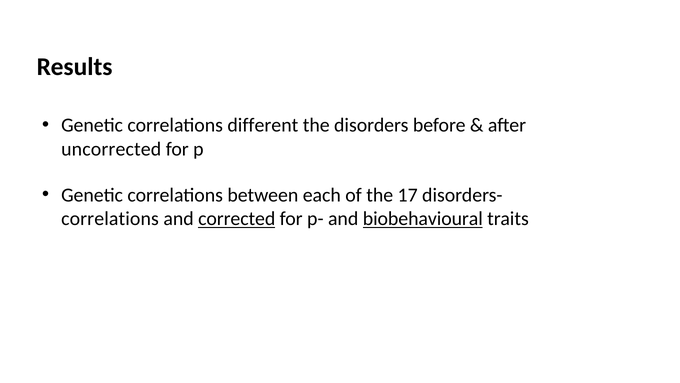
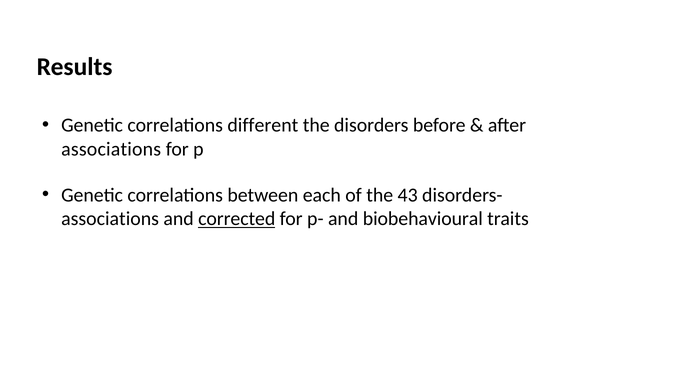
uncorrected: uncorrected -> associations (111, 149)
17: 17 -> 43 (408, 195)
correlations: correlations -> associations (110, 219)
biobehavioural underline: present -> none (423, 219)
